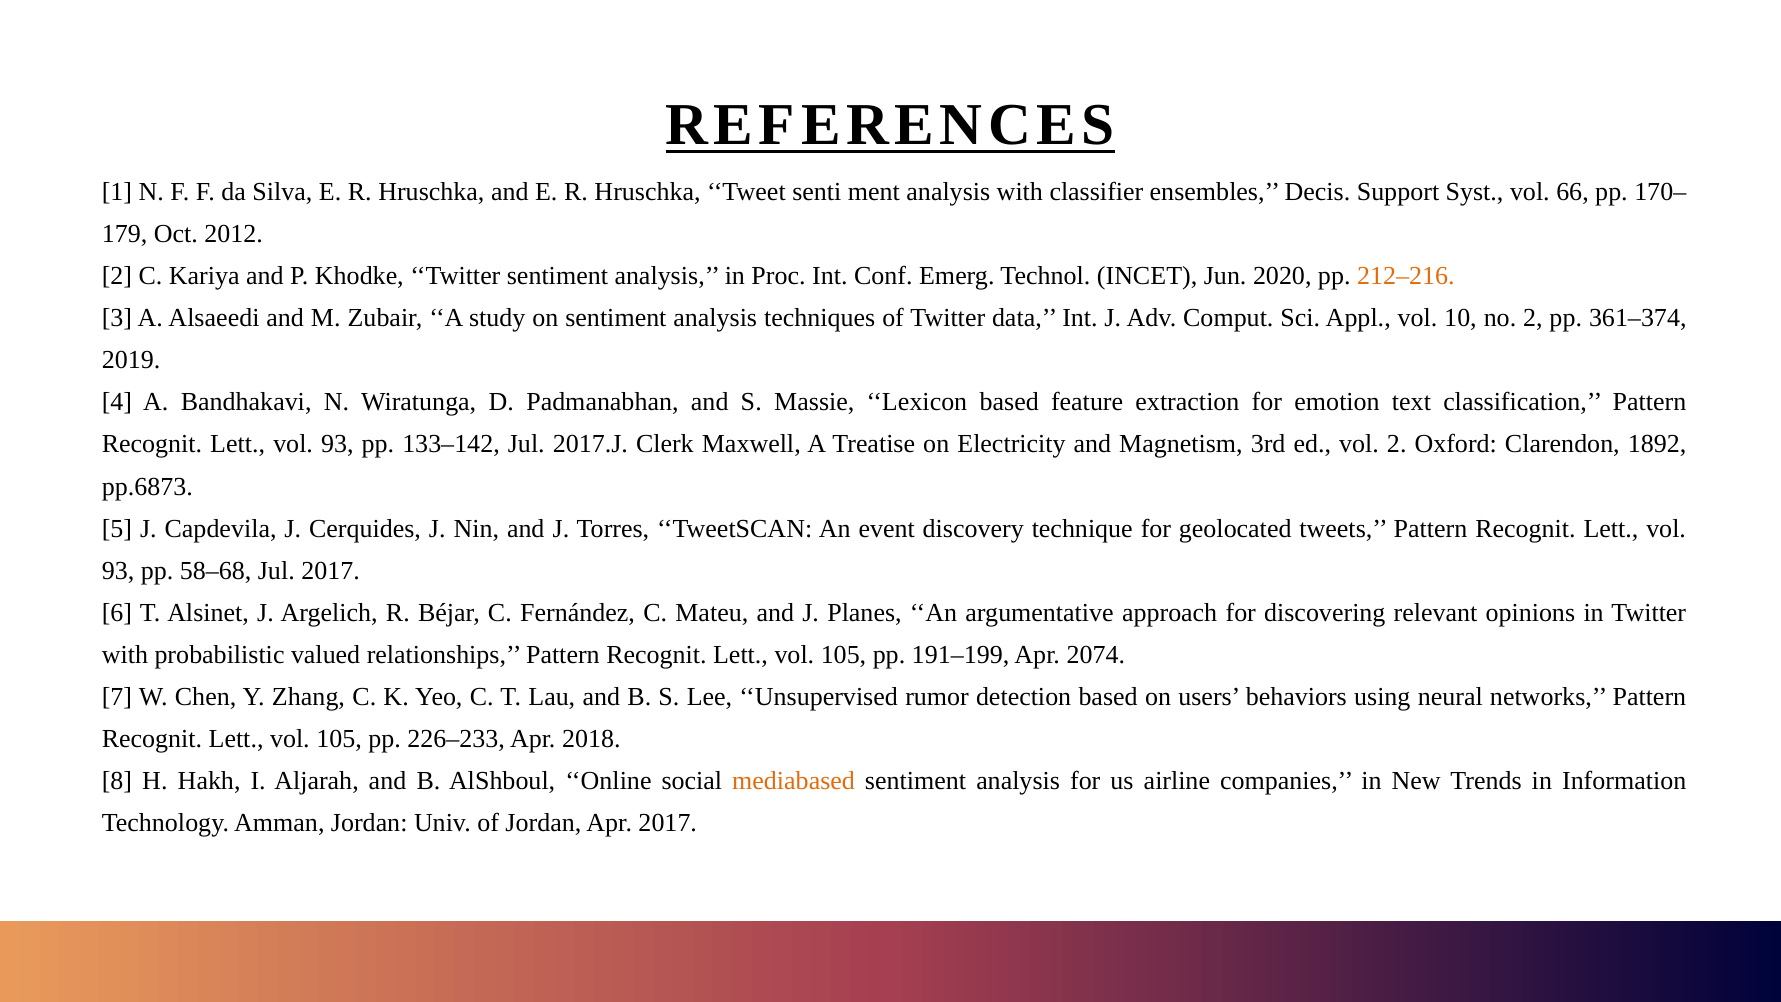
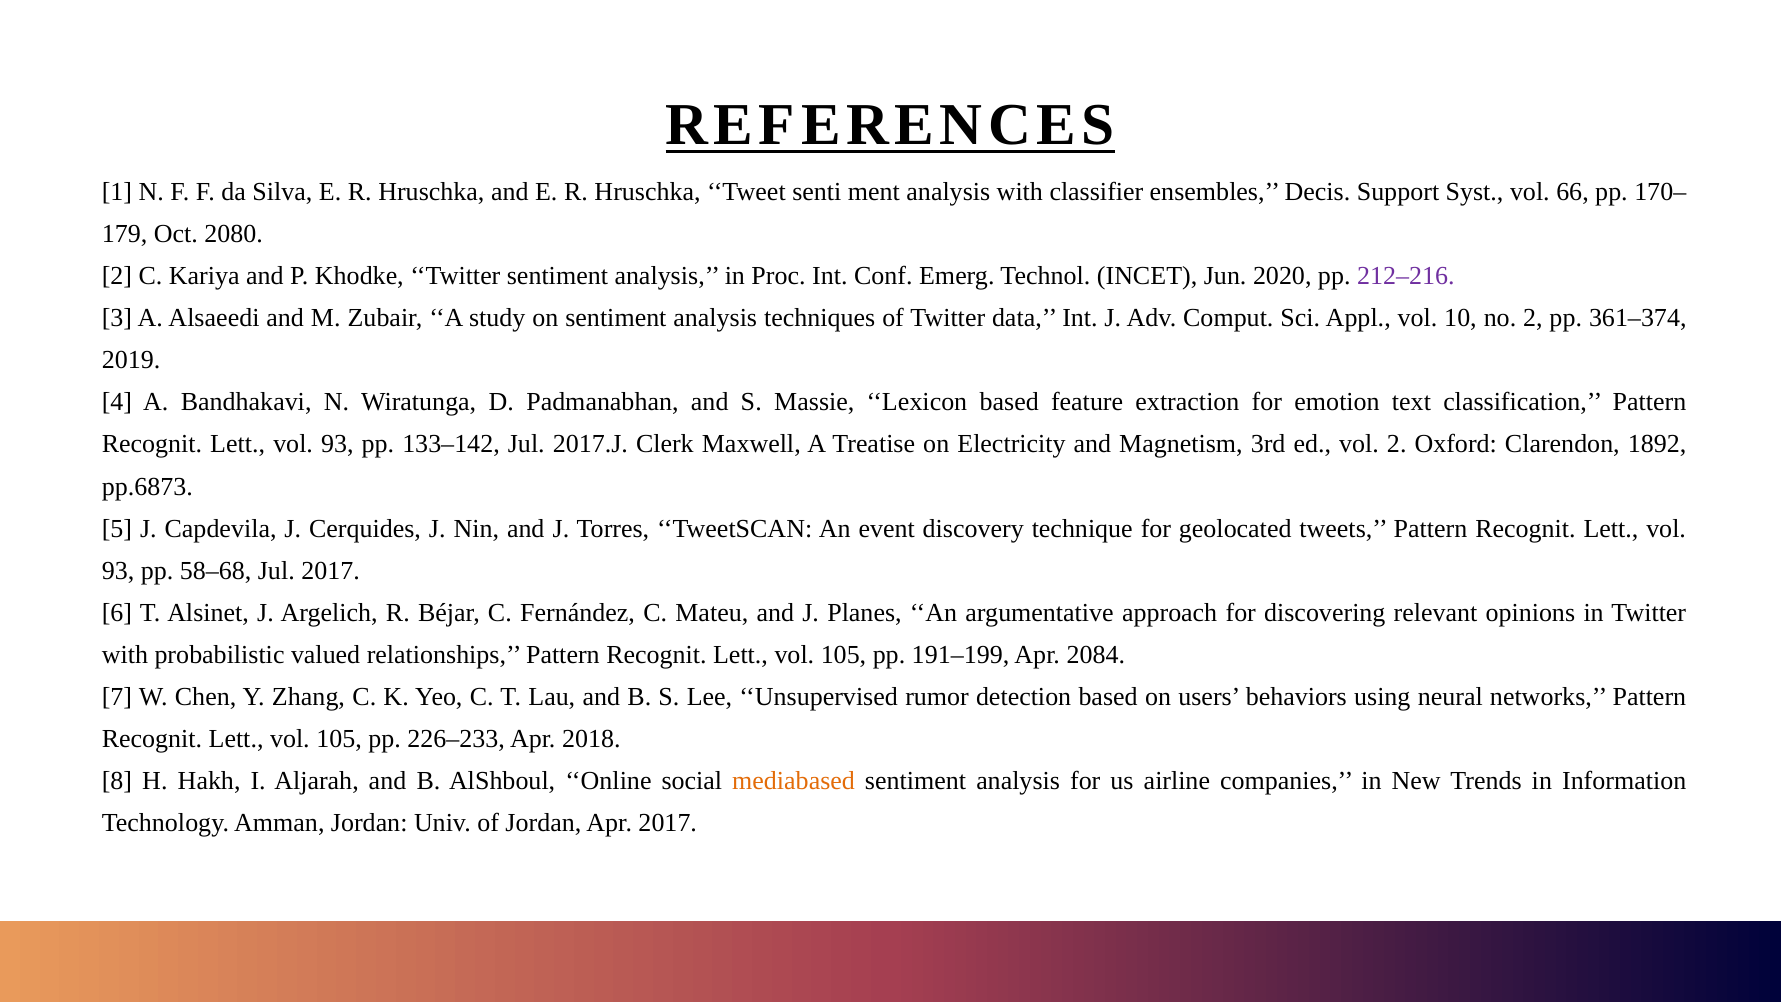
2012: 2012 -> 2080 (234, 234)
212–216 colour: orange -> purple (1406, 276)
2074: 2074 -> 2084 (1096, 655)
